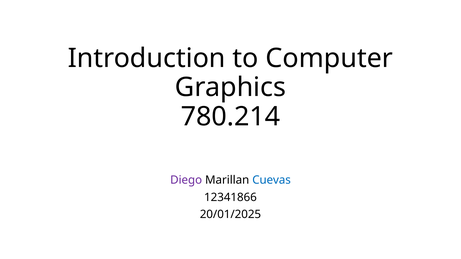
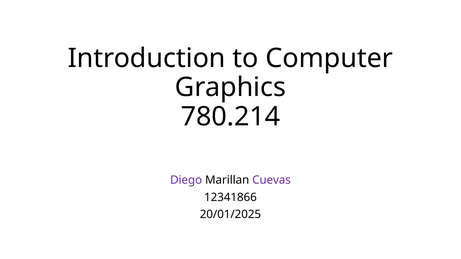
Cuevas colour: blue -> purple (272, 180)
